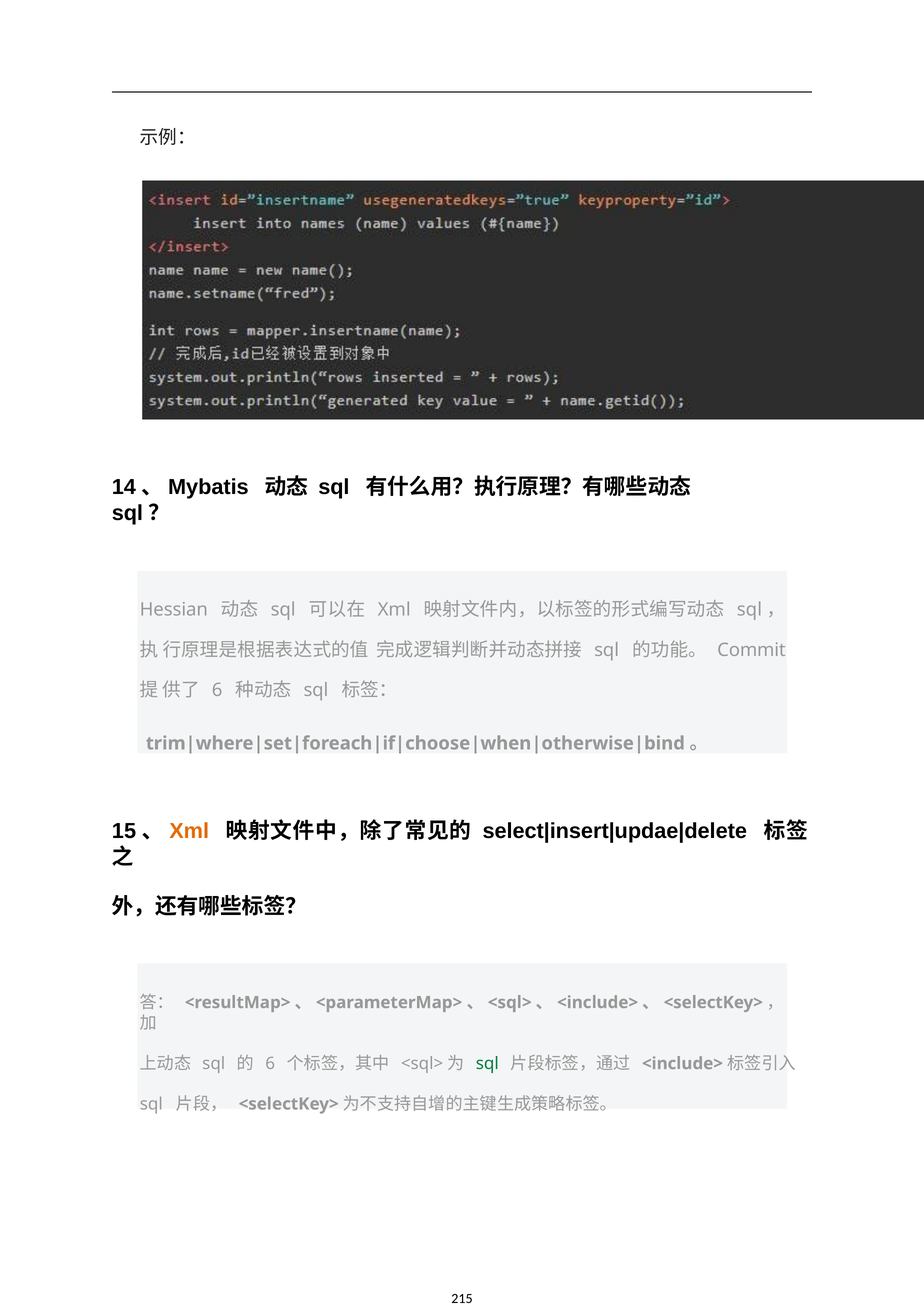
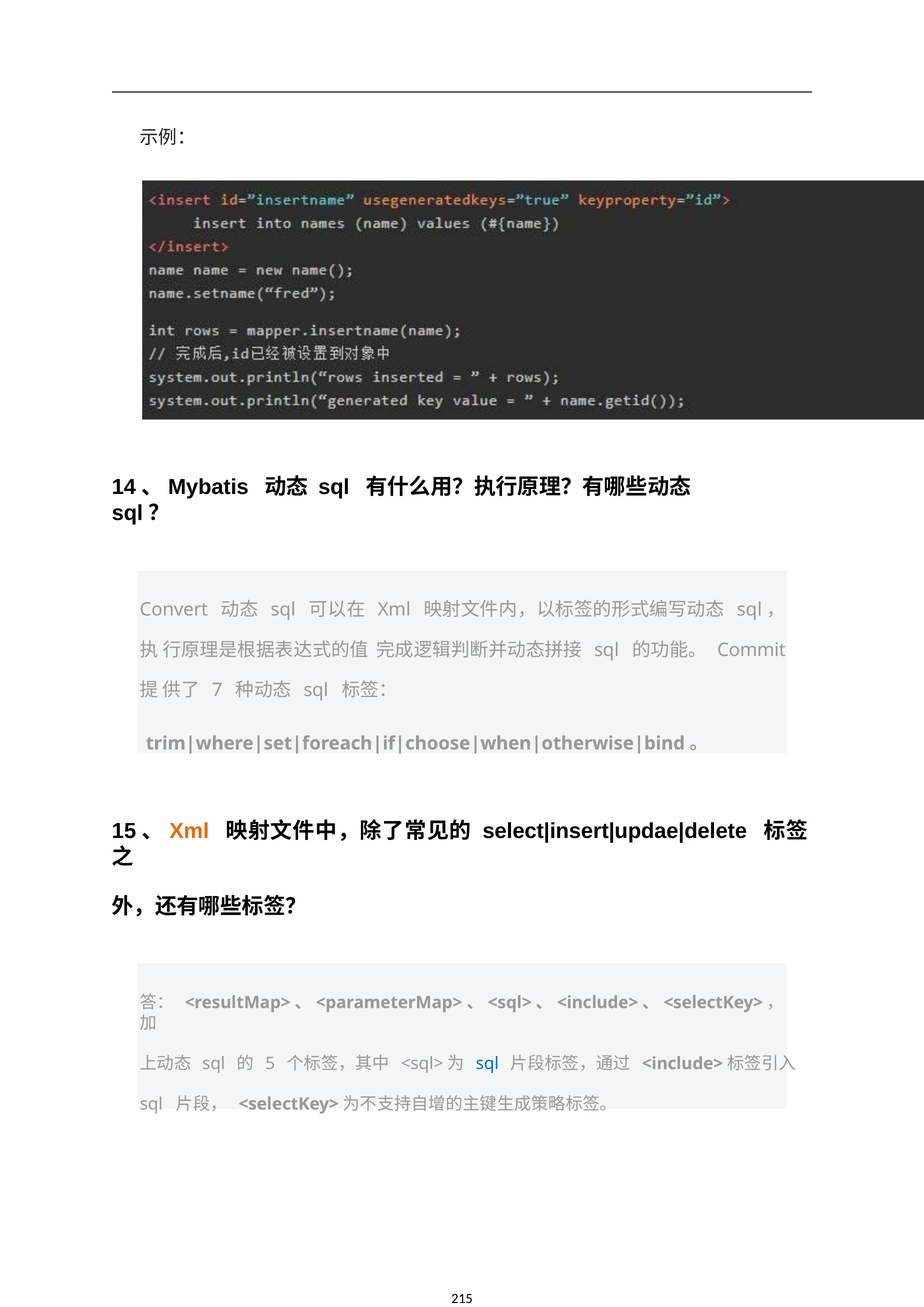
Hessian: Hessian -> Convert (174, 610)
6: 6 -> 7 (217, 691)
6: 6 -> 5 (270, 1064)
sql colour: green -> blue (487, 1064)
